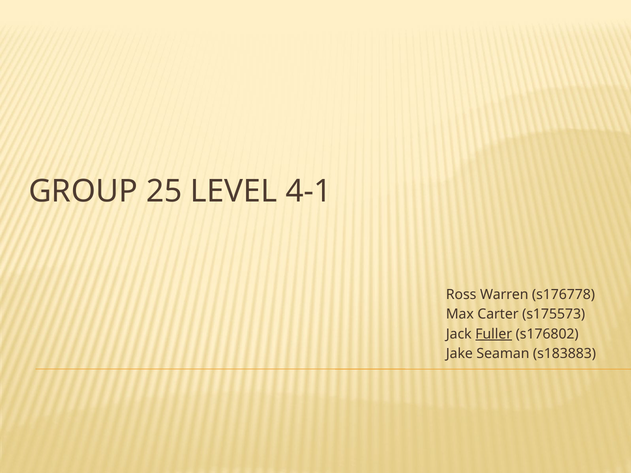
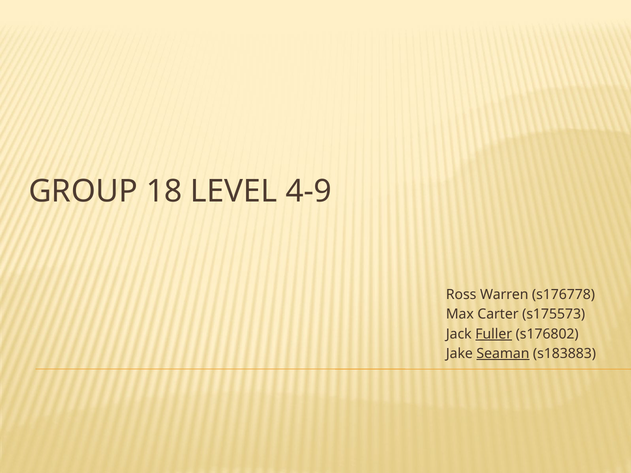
25: 25 -> 18 (164, 191)
4-1: 4-1 -> 4-9 (309, 191)
Seaman underline: none -> present (503, 354)
